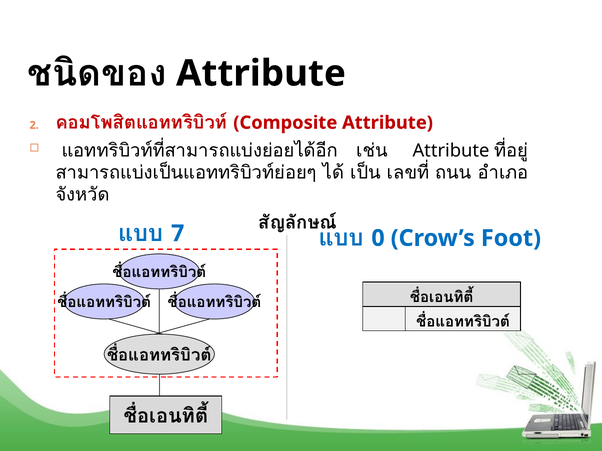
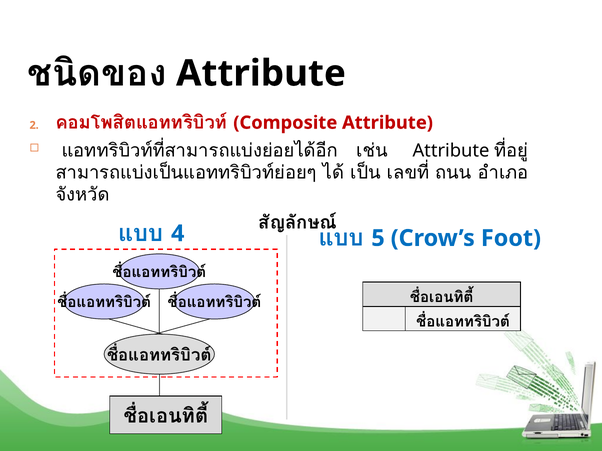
7: 7 -> 4 (178, 234)
0: 0 -> 5 (378, 238)
